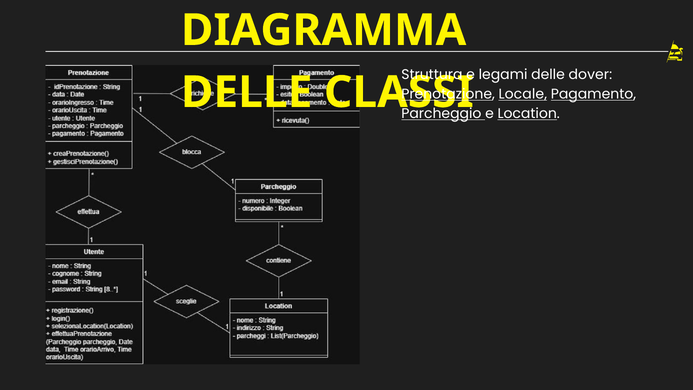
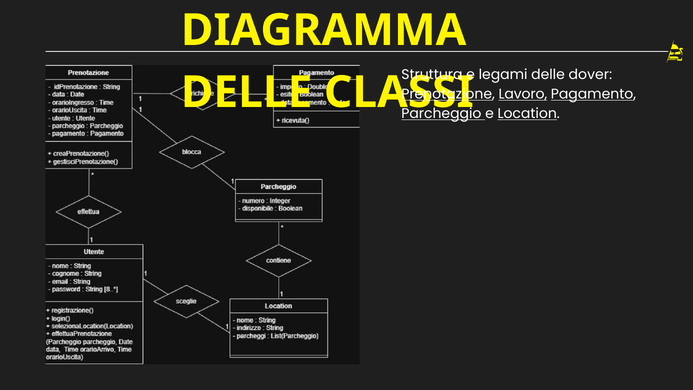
Locale: Locale -> Lavoro (523, 94)
